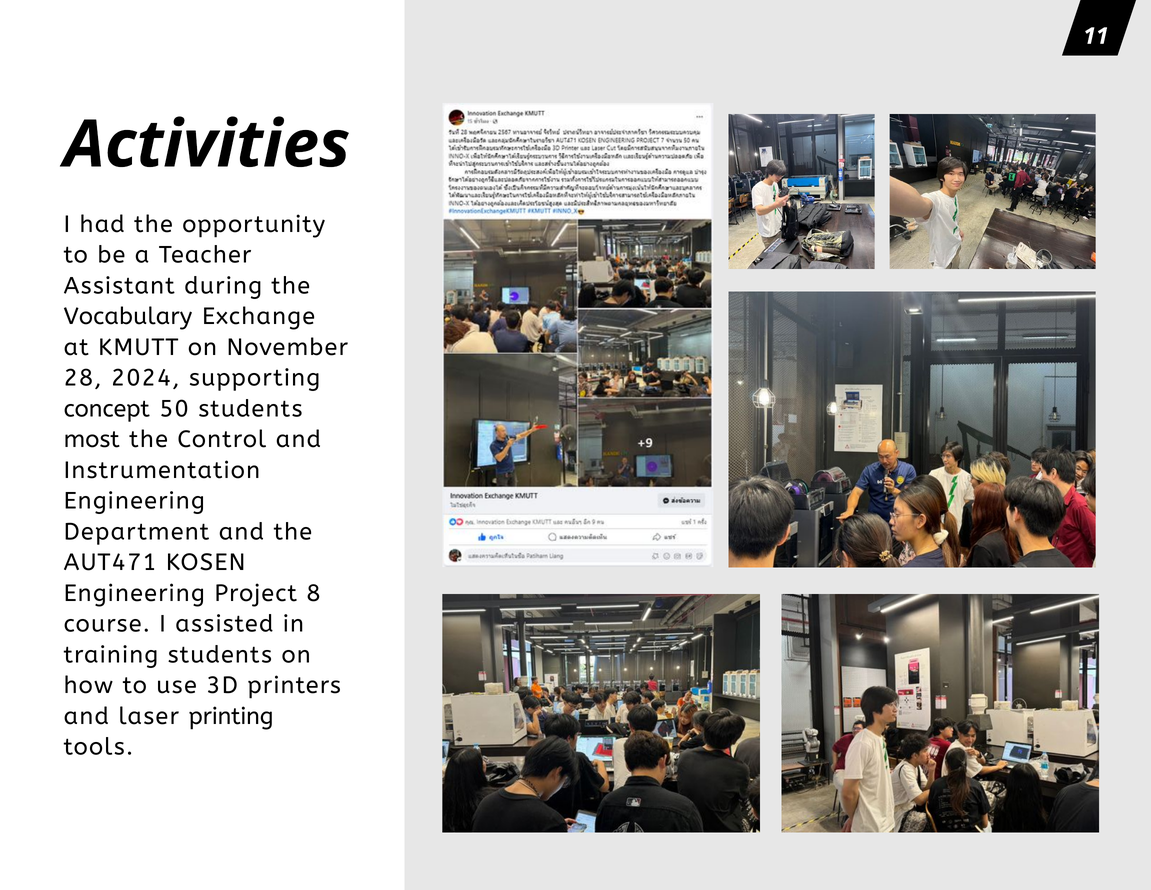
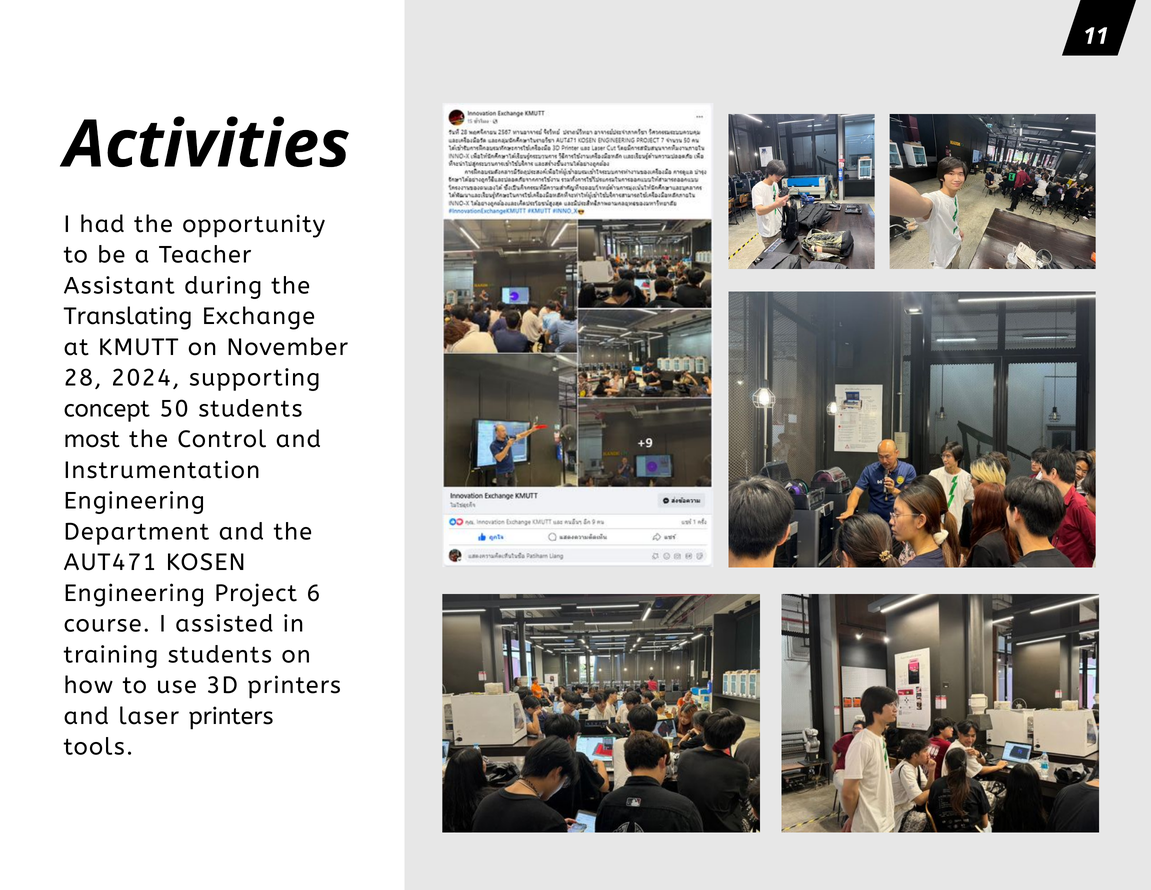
Vocabulary: Vocabulary -> Translating (128, 316)
8: 8 -> 6 (314, 593)
laser printing: printing -> printers (231, 716)
